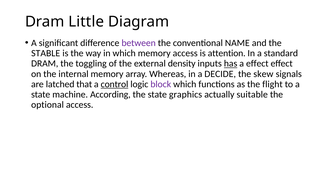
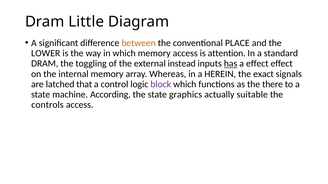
between colour: purple -> orange (139, 43)
NAME: NAME -> PLACE (237, 43)
STABLE: STABLE -> LOWER (46, 53)
density: density -> instead (182, 64)
DECIDE: DECIDE -> HEREIN (220, 74)
skew: skew -> exact (263, 74)
control underline: present -> none (114, 84)
flight: flight -> there (273, 84)
optional: optional -> controls (47, 105)
